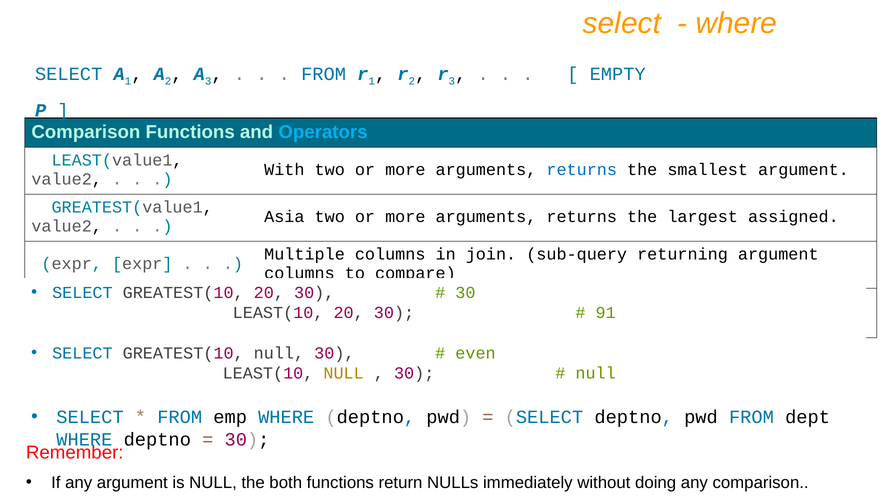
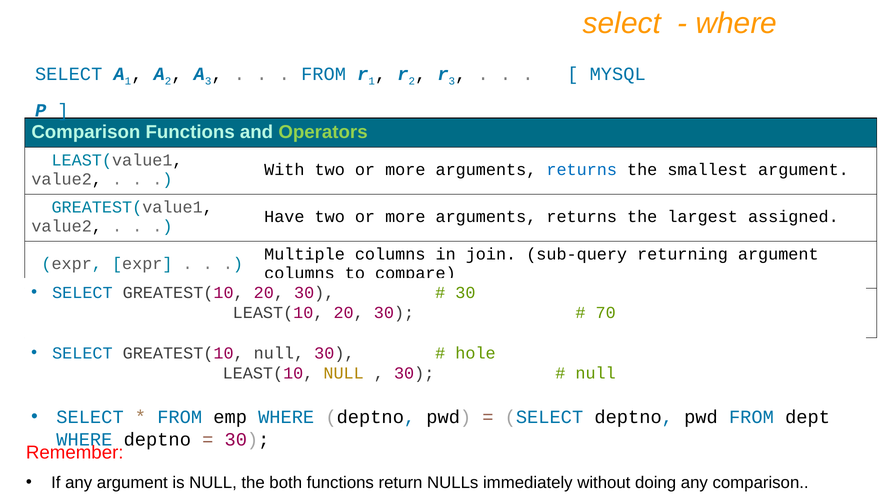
EMPTY: EMPTY -> MYSQL (618, 74)
Operators colour: light blue -> light green (323, 132)
Asia: Asia -> Have (284, 217)
91: 91 -> 70 (606, 313)
even: even -> hole (476, 353)
